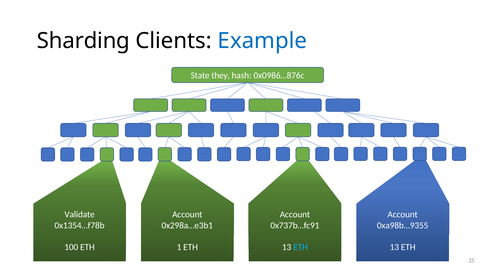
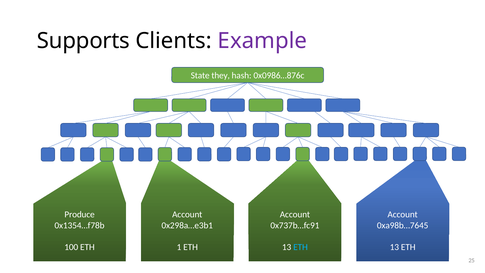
Sharding: Sharding -> Supports (83, 41)
Example colour: blue -> purple (262, 41)
Validate: Validate -> Produce (80, 214)
0xa98b…9355: 0xa98b…9355 -> 0xa98b…7645 (403, 225)
